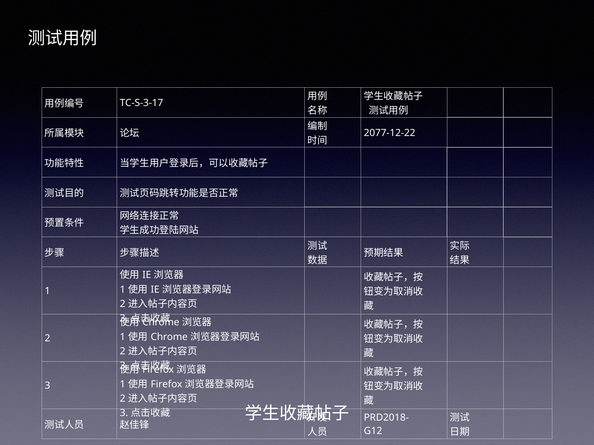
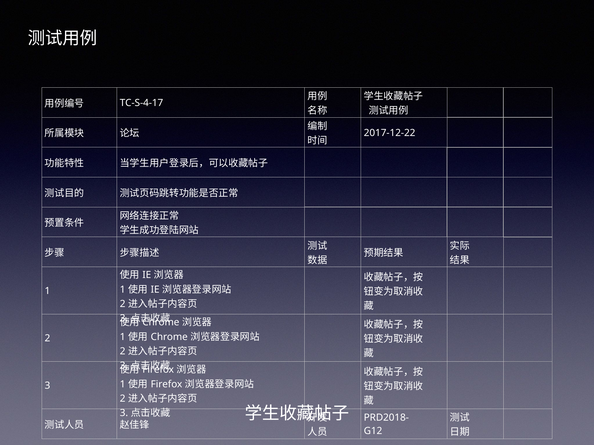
TC-S-3-17: TC-S-3-17 -> TC-S-4-17 (141, 103)
2077-12-22: 2077-12-22 -> 2017-12-22 (390, 133)
